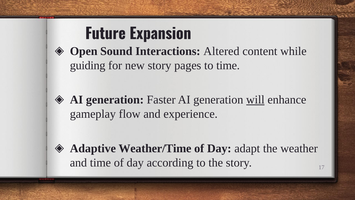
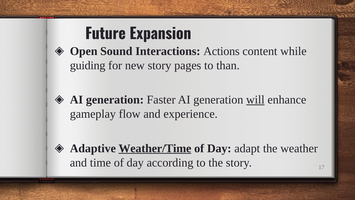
Altered: Altered -> Actions (222, 51)
to time: time -> than (228, 65)
Weather/Time underline: none -> present (155, 148)
